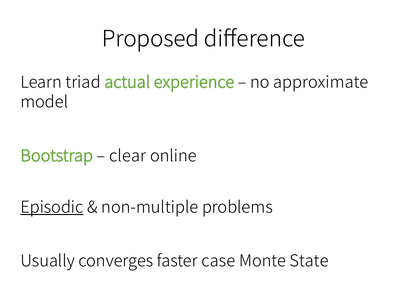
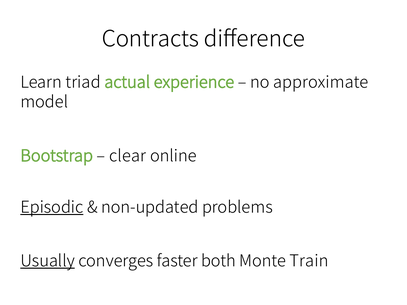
Proposed: Proposed -> Contracts (150, 39)
non-multiple: non-multiple -> non-updated (150, 208)
Usually underline: none -> present (48, 261)
case: case -> both (218, 261)
State: State -> Train (309, 261)
